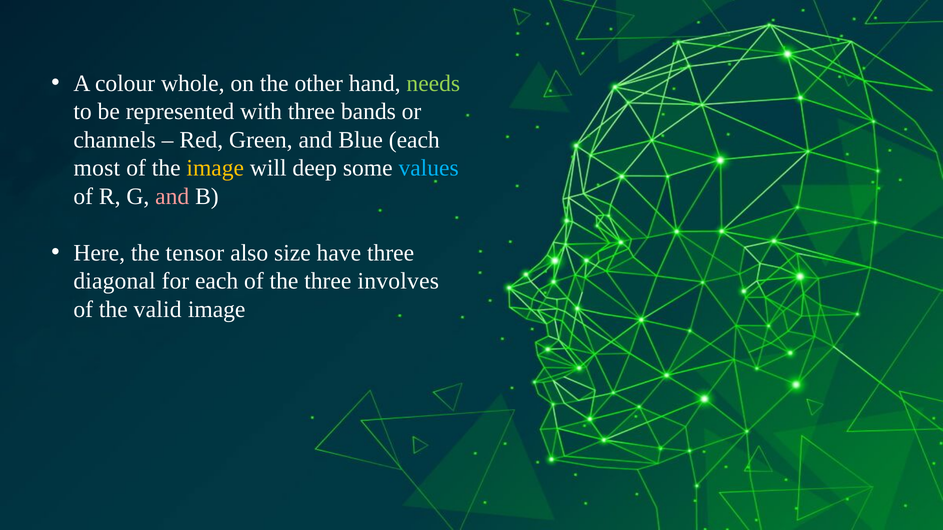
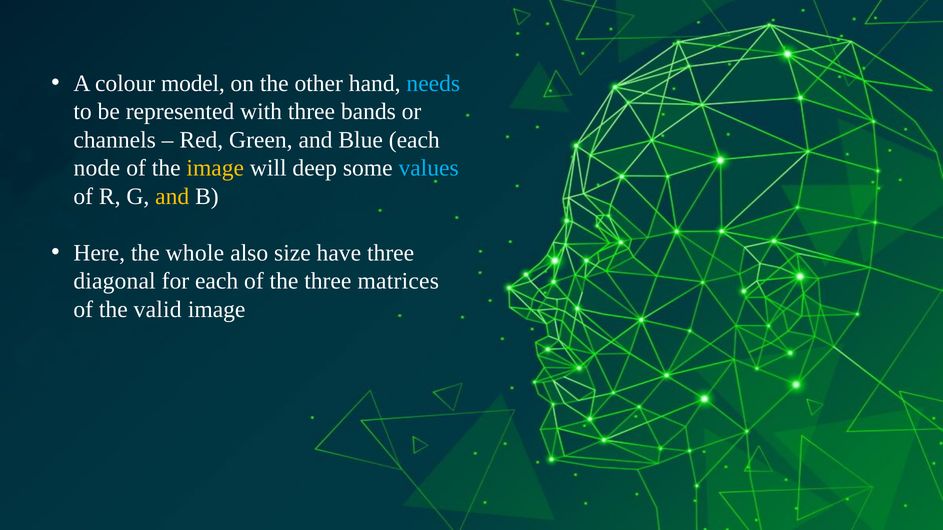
whole: whole -> model (193, 83)
needs colour: light green -> light blue (433, 83)
most: most -> node (97, 168)
and colour: pink -> yellow (172, 197)
tensor: tensor -> whole (195, 253)
involves: involves -> matrices (398, 281)
